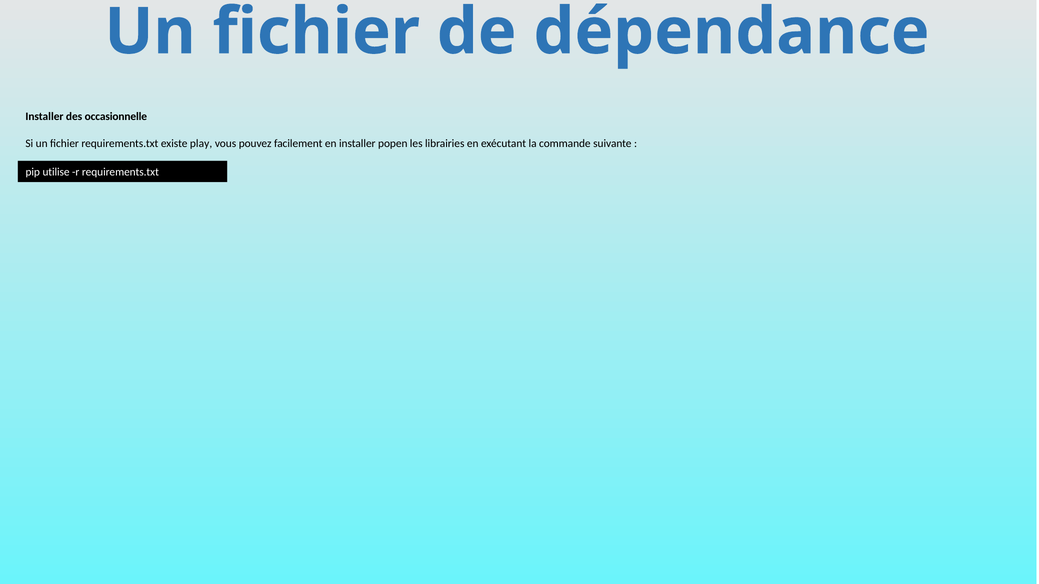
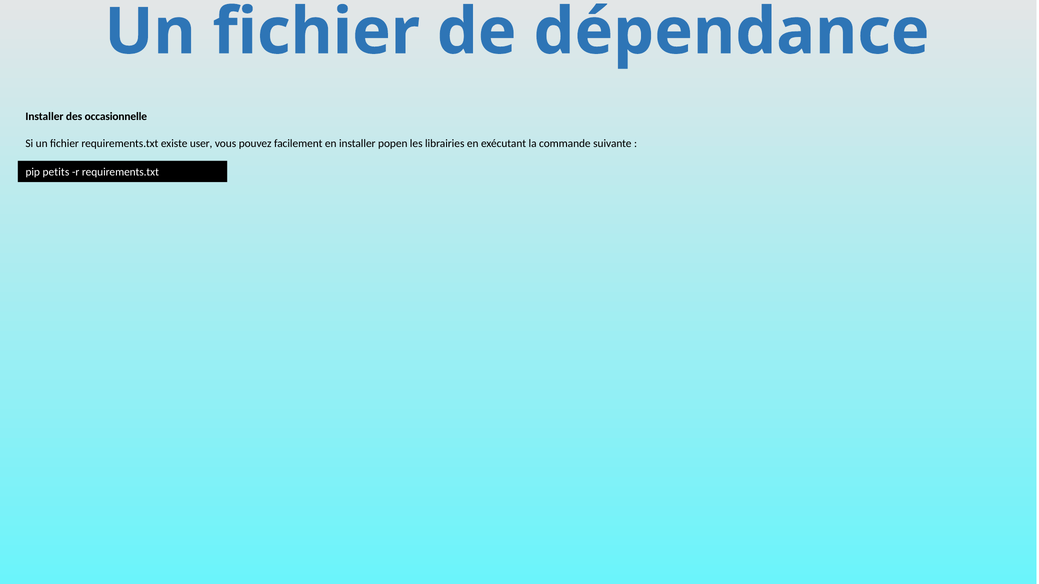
play: play -> user (201, 144)
utilise: utilise -> petits (56, 172)
